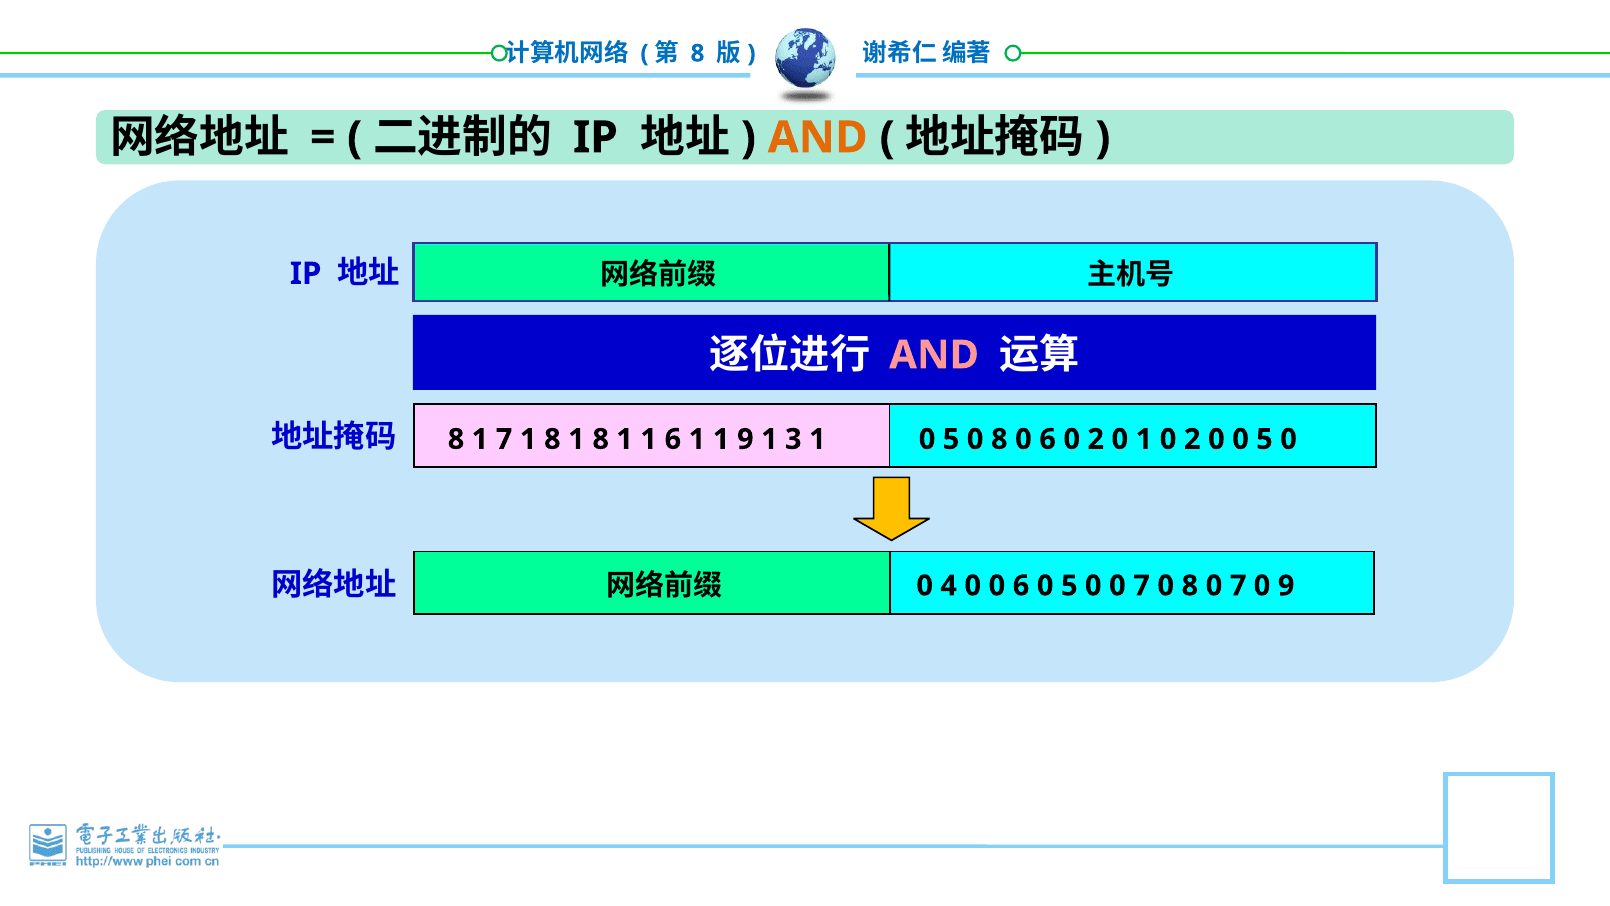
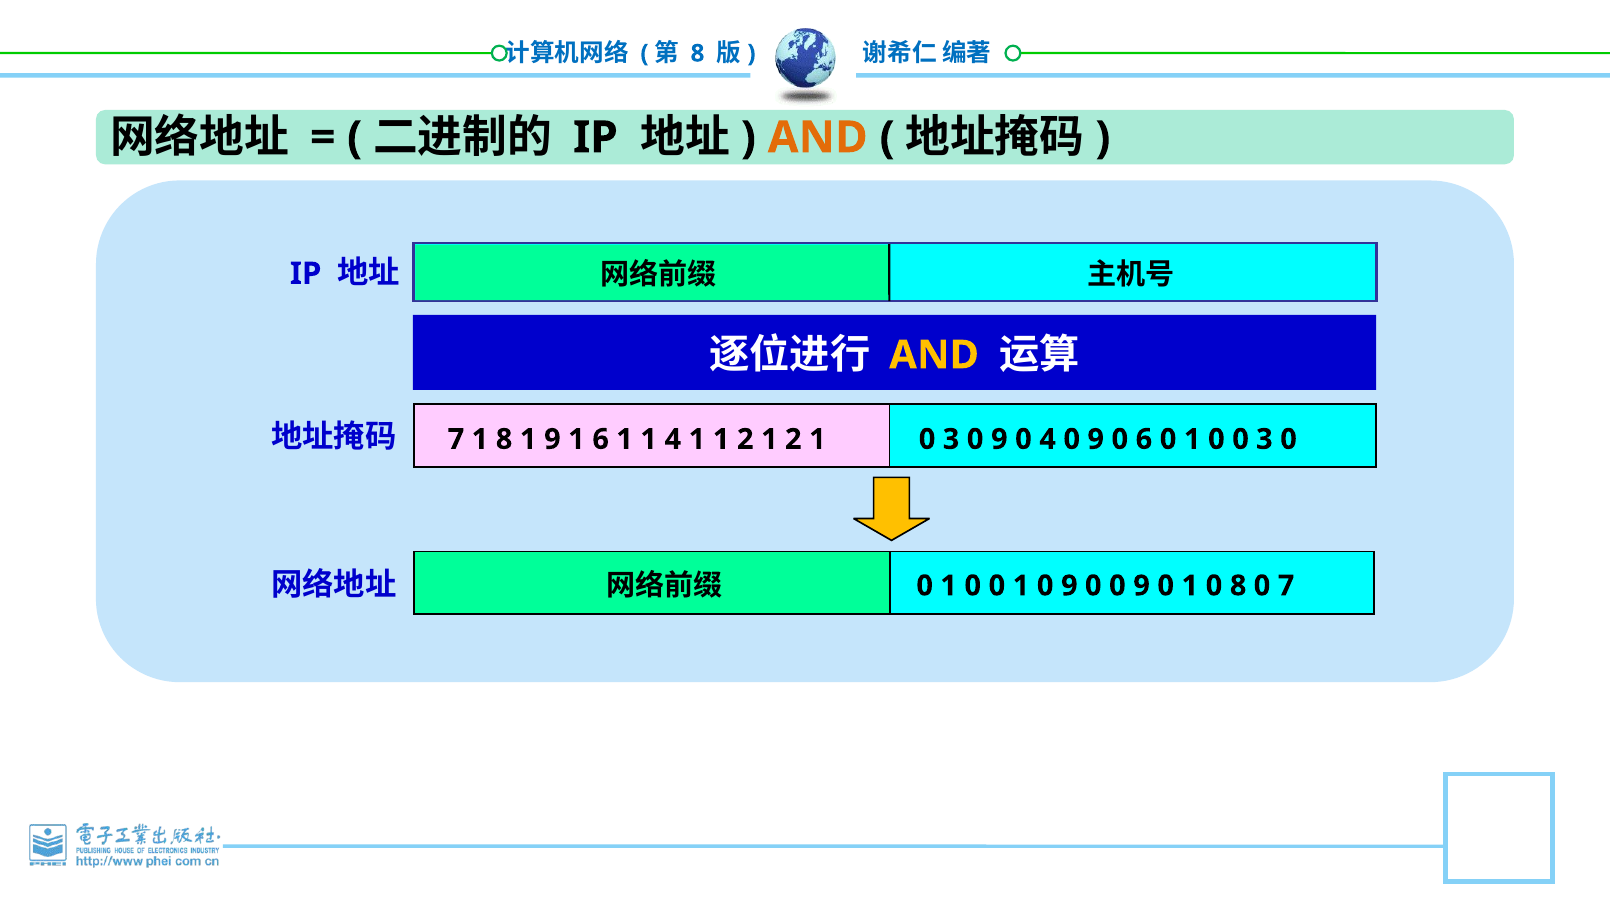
AND colour: pink -> yellow (934, 355)
8: 8 -> 7 (456, 439)
1 7: 7 -> 8 (504, 439)
8: 8 -> 9 (552, 439)
8: 8 -> 6 (601, 439)
1 6: 6 -> 4 (673, 439)
1 1 9: 9 -> 2 (745, 439)
3: 3 -> 2 (793, 439)
1 0 5: 5 -> 3 (951, 439)
8: 8 -> 9 (999, 439)
6: 6 -> 4 (1048, 439)
2: 2 -> 9 (1096, 439)
0 1: 1 -> 6 (1144, 439)
2: 2 -> 1 (1192, 439)
0 0 5: 5 -> 3 (1264, 439)
4: 4 -> 1 (949, 586)
0 0 6: 6 -> 1 (1021, 586)
5: 5 -> 9 (1069, 586)
0 0 7: 7 -> 9 (1142, 586)
8: 8 -> 1 (1190, 586)
7: 7 -> 8 (1238, 586)
0 9: 9 -> 7 (1286, 586)
